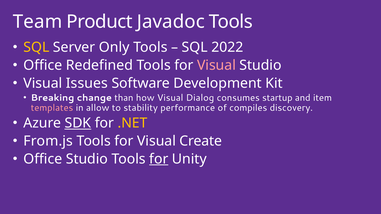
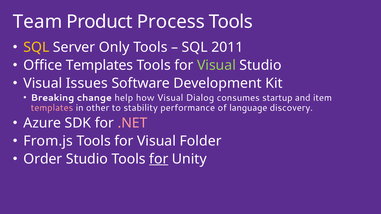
Javadoc: Javadoc -> Process (171, 22)
2022: 2022 -> 2011 (227, 47)
Office Redefined: Redefined -> Templates (99, 65)
Visual colour: pink -> light green (216, 65)
than: than -> help (124, 98)
allow: allow -> other (98, 108)
compiles: compiles -> language (248, 108)
SDK underline: present -> none (78, 123)
.NET colour: yellow -> pink (132, 123)
Create: Create -> Folder (201, 141)
Office: Office -> Order (43, 159)
